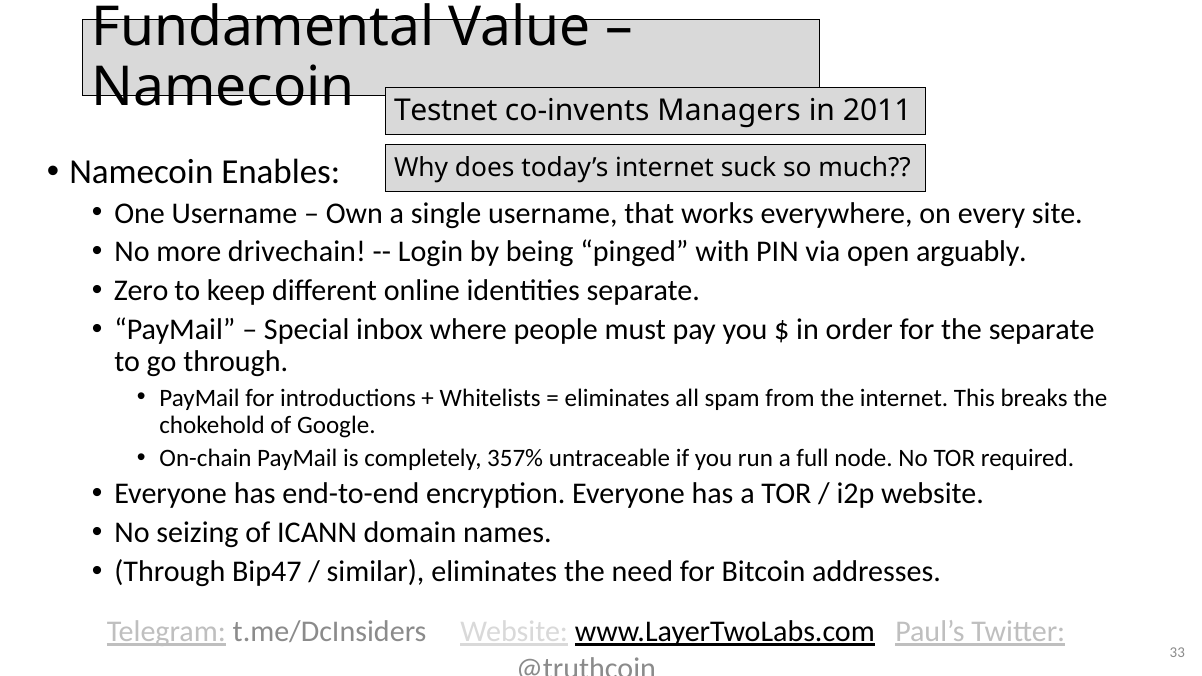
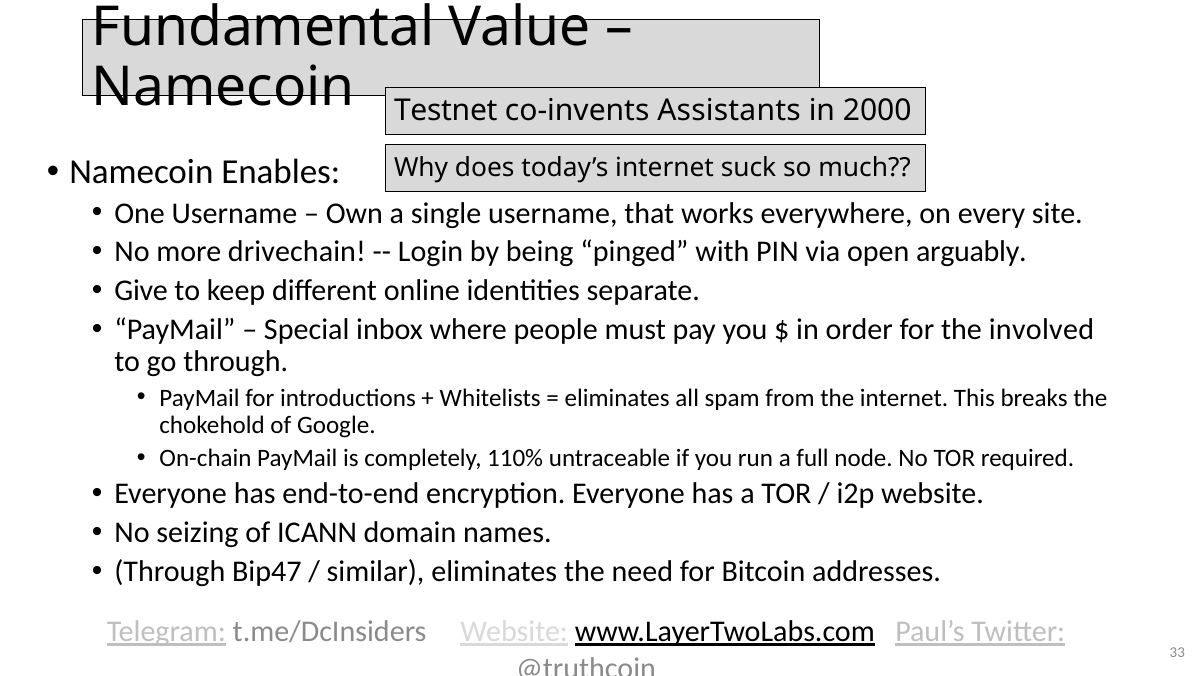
Managers: Managers -> Assistants (729, 111)
2011: 2011 -> 2000 (877, 111)
Zero: Zero -> Give (141, 291)
the separate: separate -> involved (1041, 329)
357%: 357% -> 110% (515, 458)
